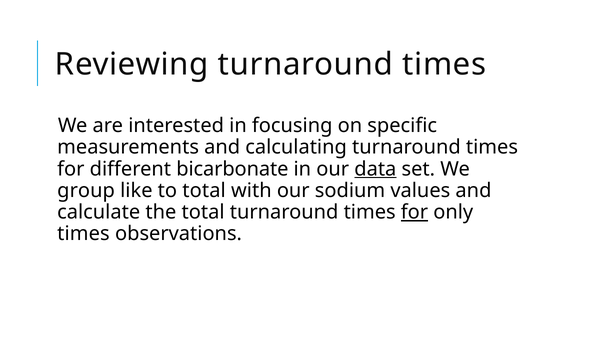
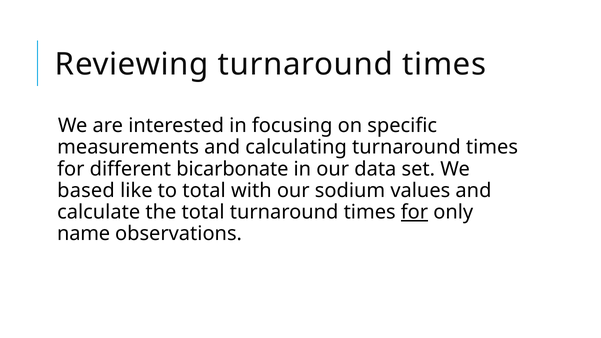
data underline: present -> none (375, 169)
group: group -> based (86, 191)
times: times -> name (84, 234)
